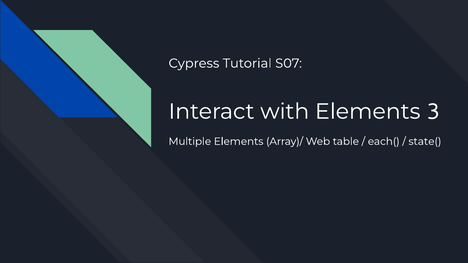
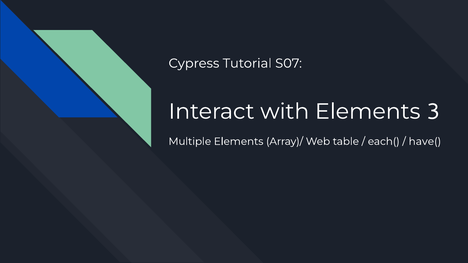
state(: state( -> have( (425, 142)
